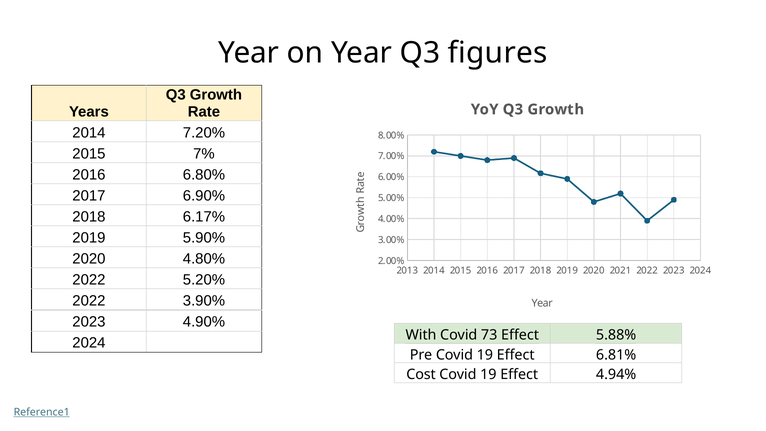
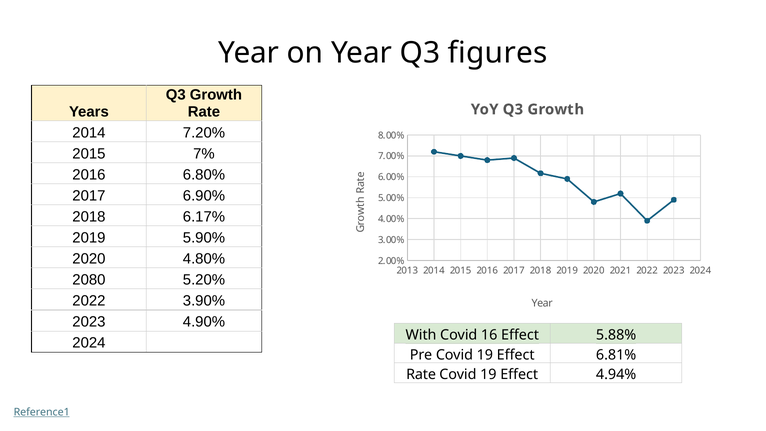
2022: 2022 -> 2080 (89, 280)
73: 73 -> 16 (489, 335)
Cost: Cost -> Rate (421, 375)
